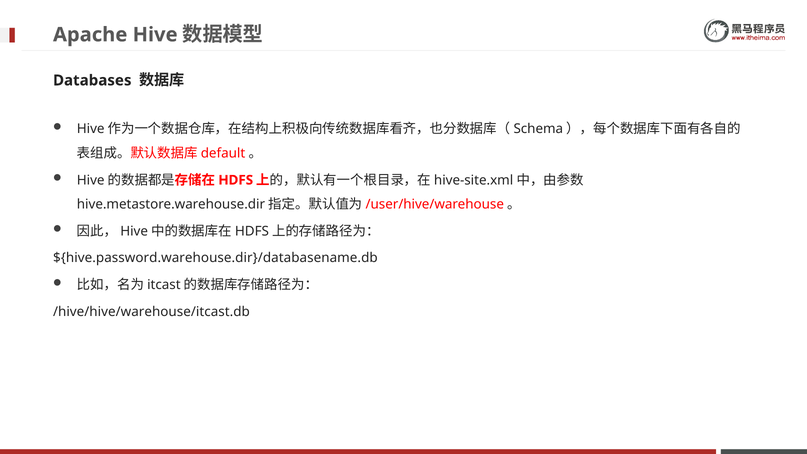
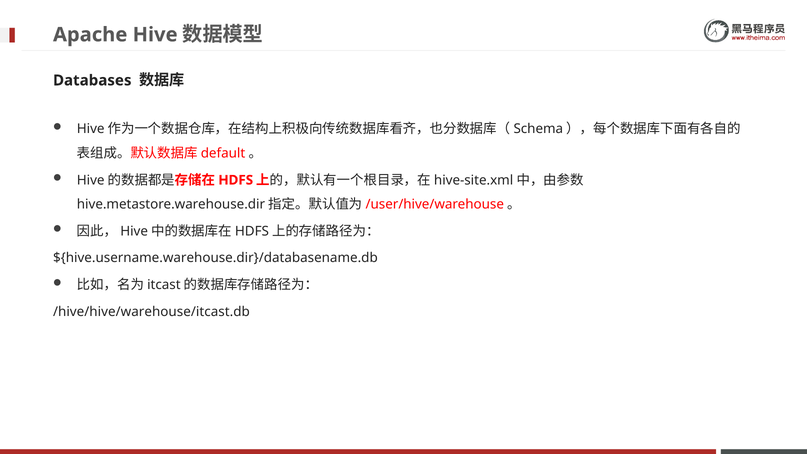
${hive.password.warehouse.dir}/databasename.db: ${hive.password.warehouse.dir}/databasename.db -> ${hive.username.warehouse.dir}/databasename.db (215, 258)
